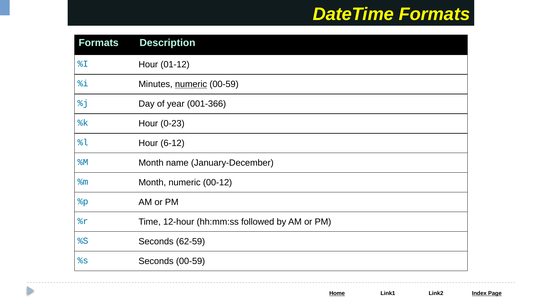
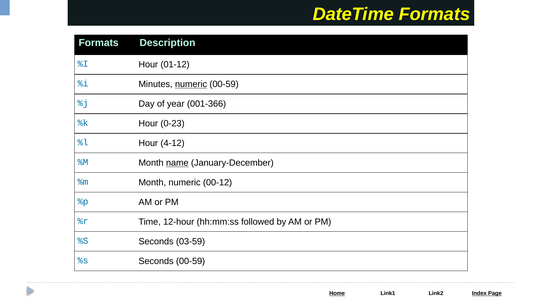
6-12: 6-12 -> 4-12 (173, 143)
name underline: none -> present (177, 163)
62-59: 62-59 -> 03-59 (191, 241)
